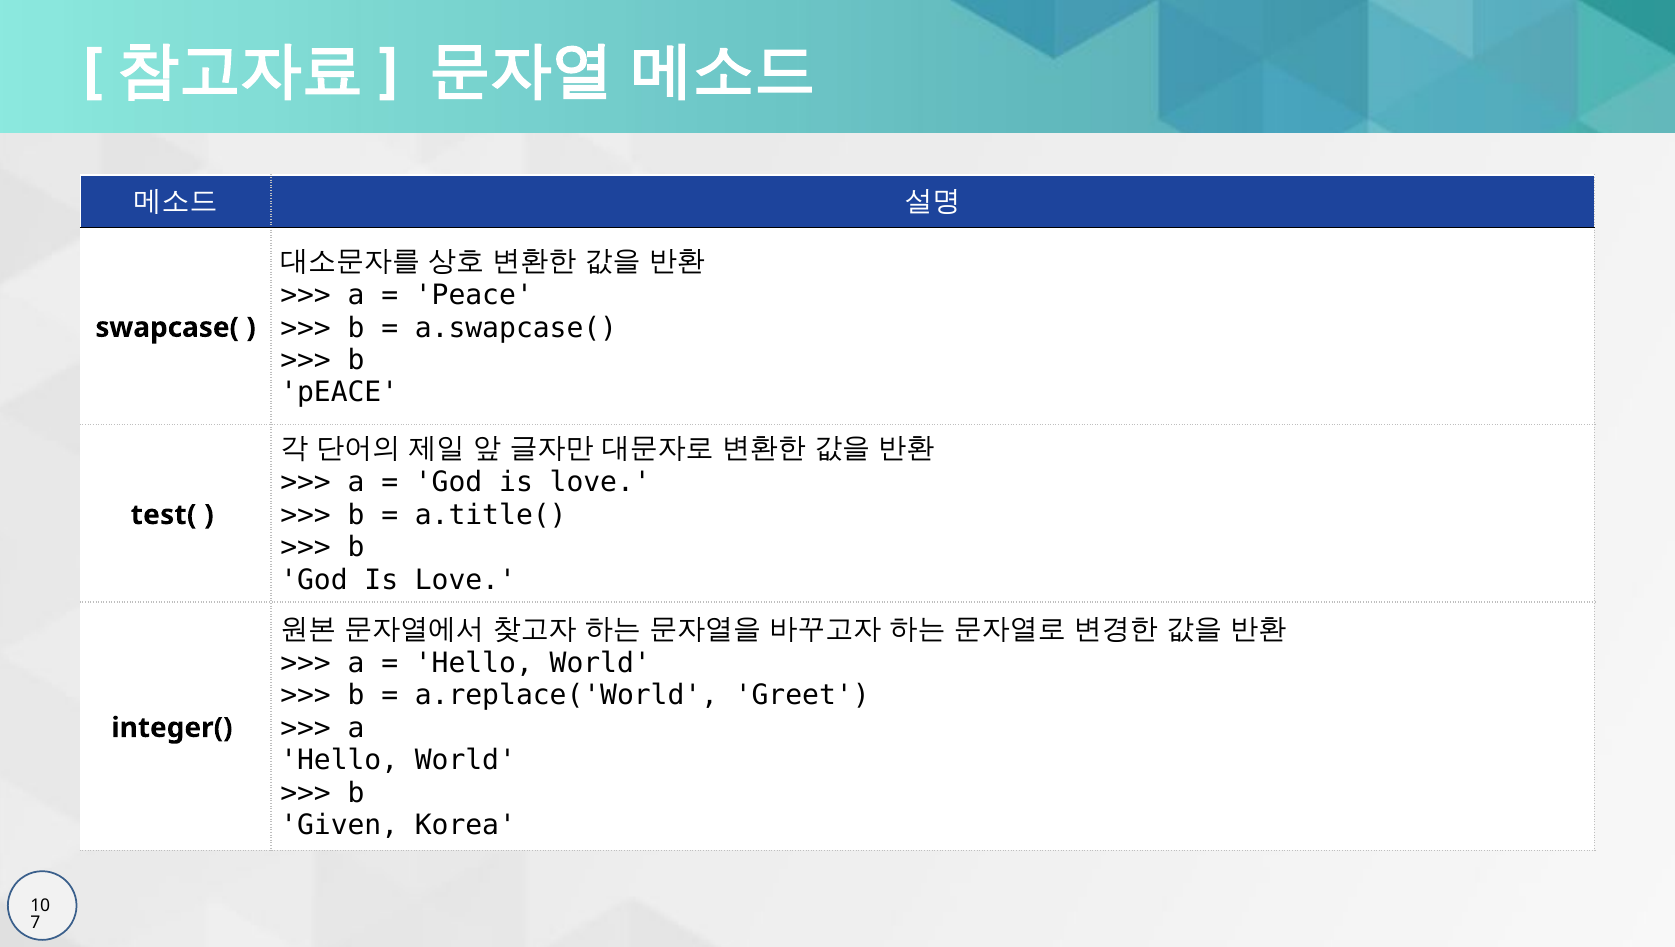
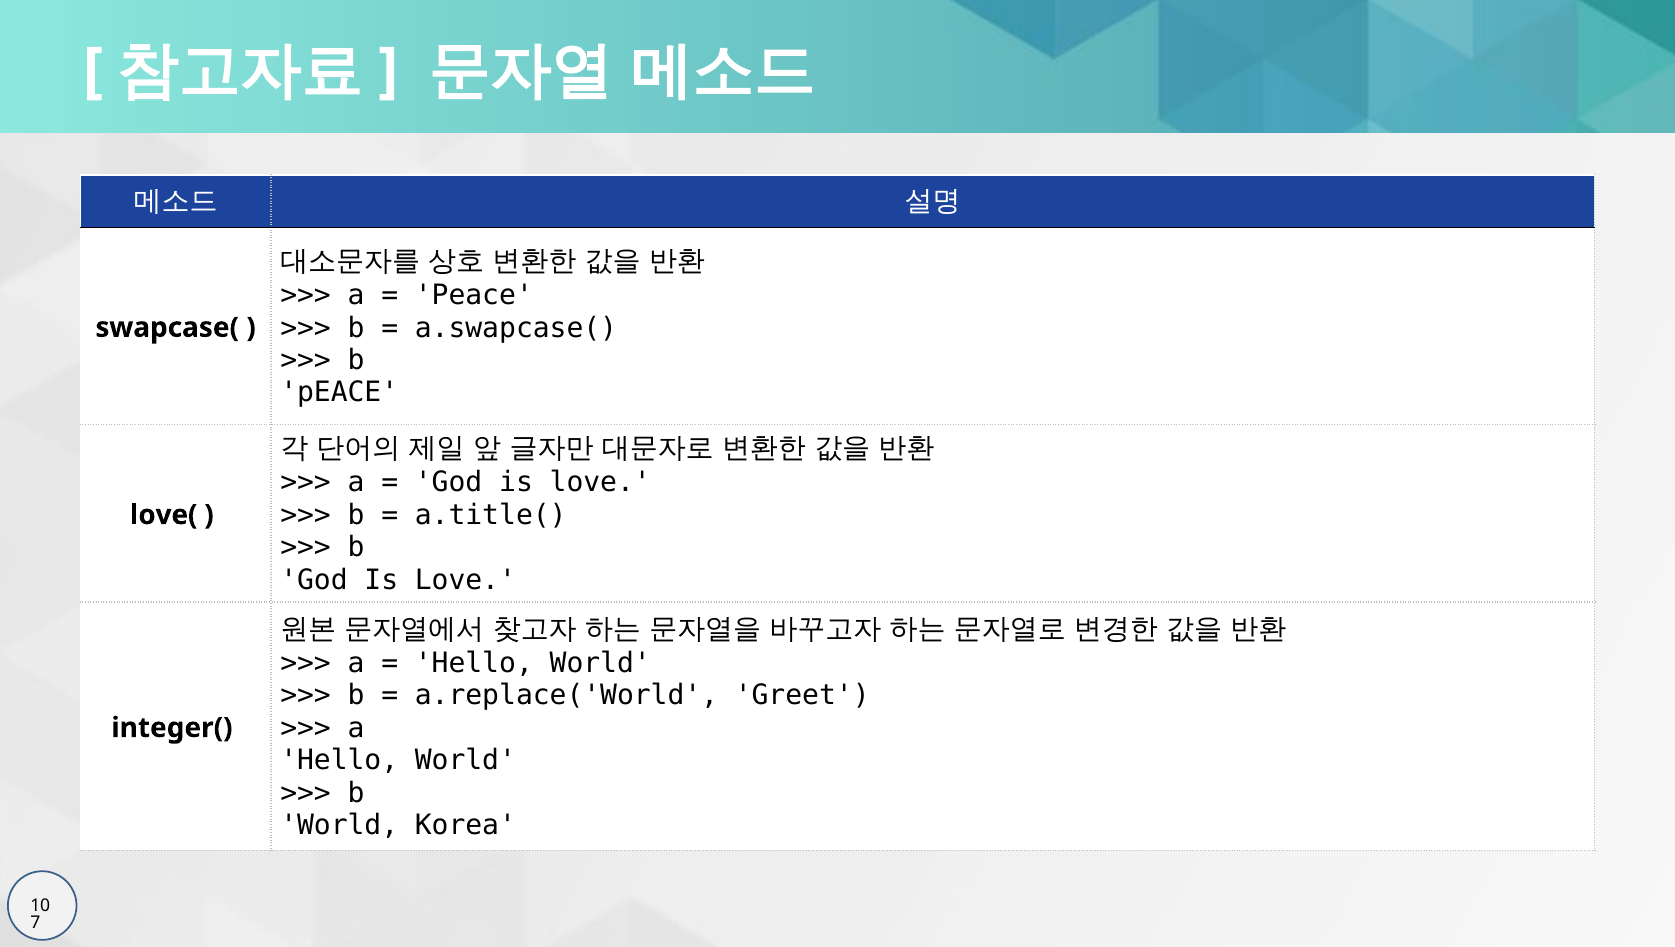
test(: test( -> love( (164, 515)
Given: Given -> World (339, 825)
